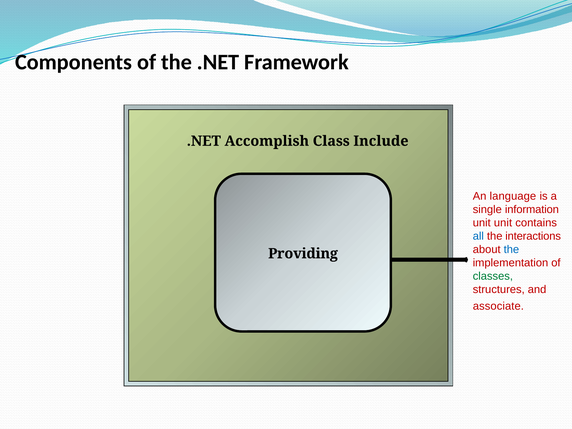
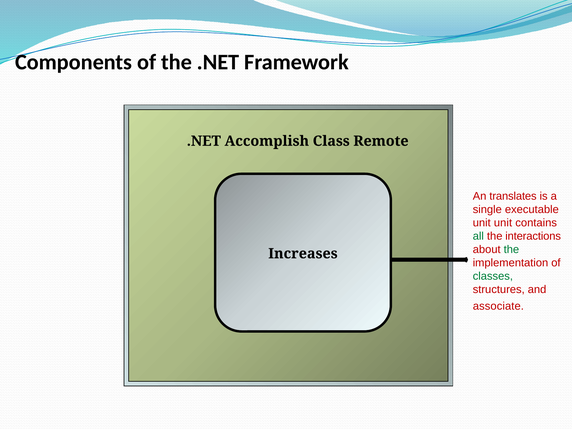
Include: Include -> Remote (381, 141)
language: language -> translates (513, 196)
information: information -> executable (532, 210)
all colour: blue -> green (478, 236)
the colour: blue -> green (511, 250)
Providing: Providing -> Increases (303, 254)
